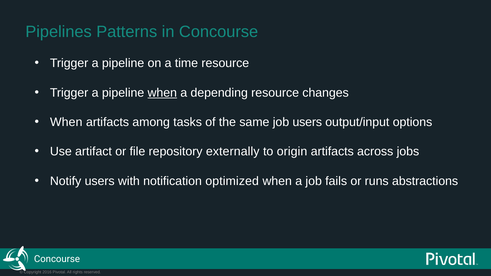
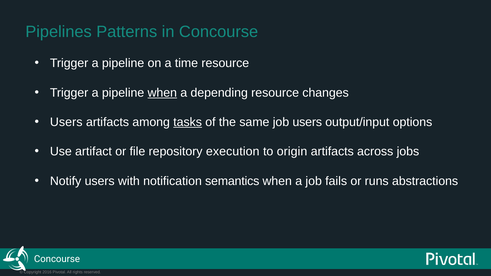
When: When -> Users (66, 122)
tasks underline: none -> present (188, 122)
externally: externally -> execution (233, 152)
optimized: optimized -> semantics (232, 181)
